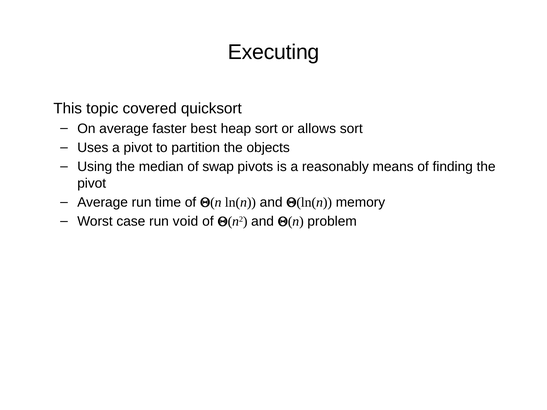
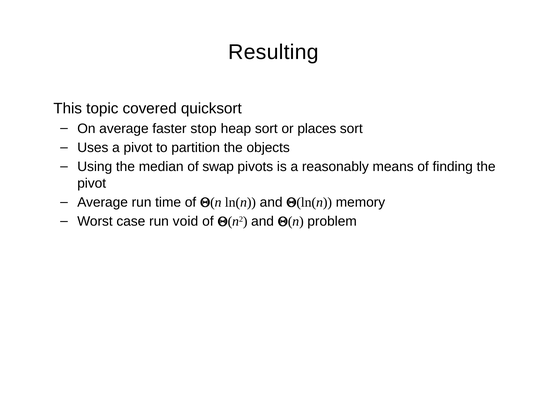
Executing: Executing -> Resulting (273, 52)
best: best -> stop (204, 129)
allows: allows -> places (317, 129)
